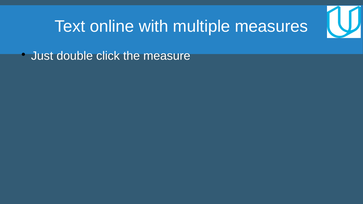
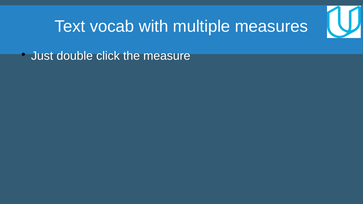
online: online -> vocab (112, 26)
